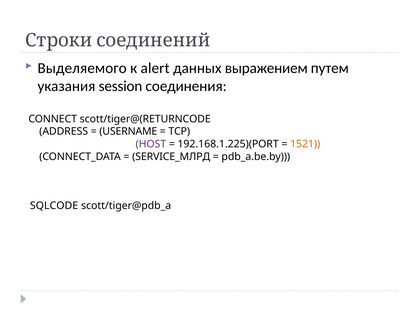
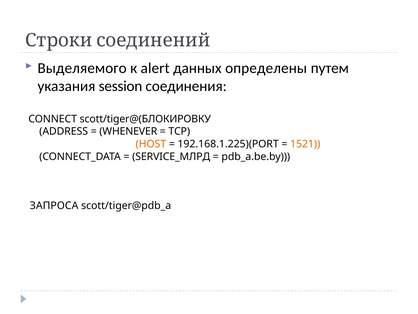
выражением: выражением -> определены (266, 68)
scott/tiger@(RETURNCODE: scott/tiger@(RETURNCODE -> scott/tiger@(БЛОКИРОВКУ (145, 119)
USERNAME: USERNAME -> WHENEVER (128, 131)
HOST colour: purple -> orange (151, 144)
SQLCODE: SQLCODE -> ЗАПРОСА (54, 205)
